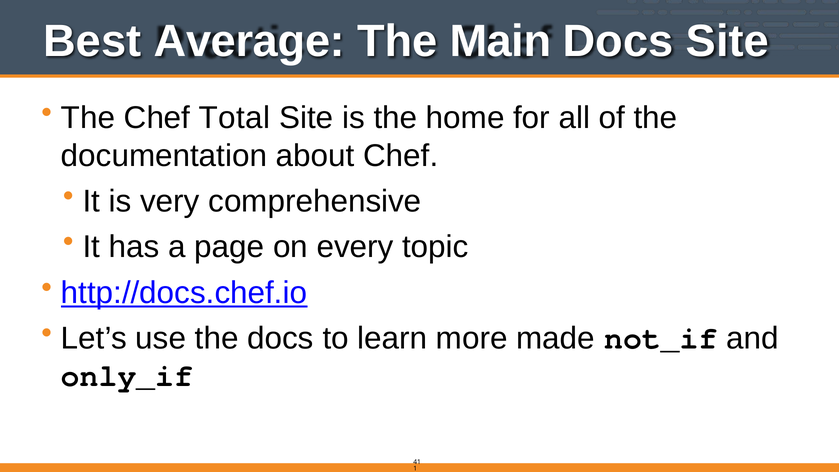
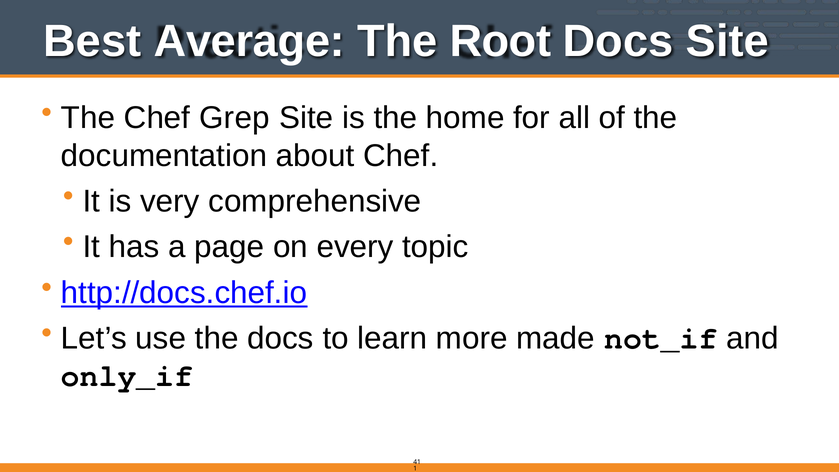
Main: Main -> Root (500, 41)
Total: Total -> Grep (235, 118)
